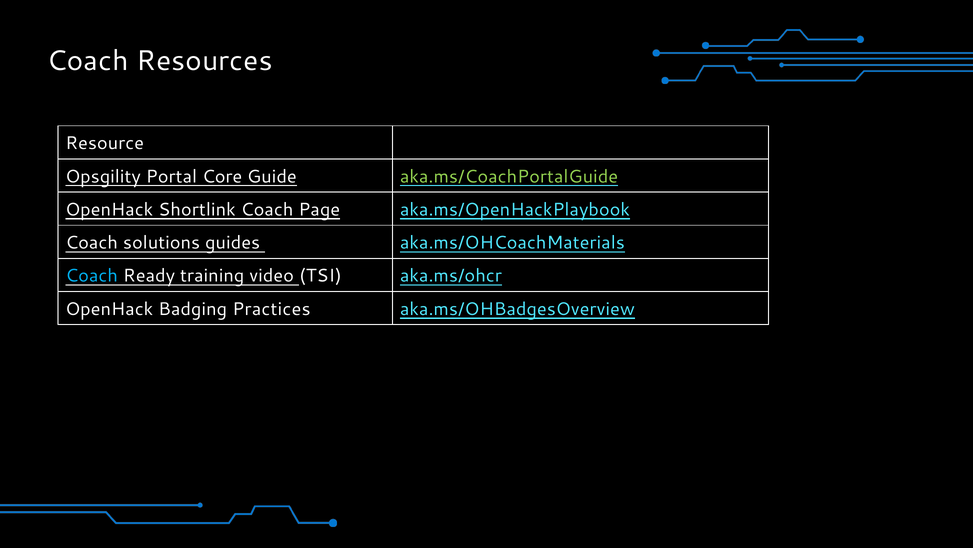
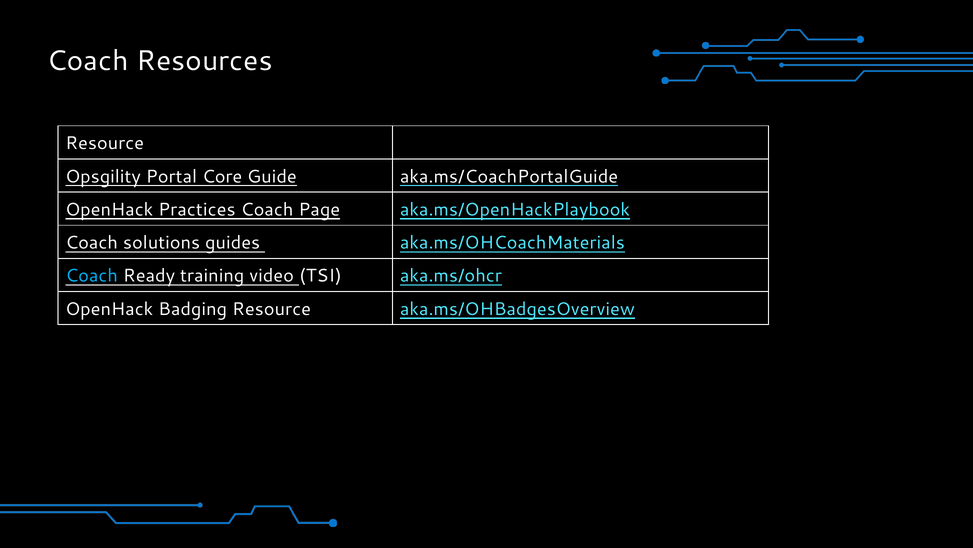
aka.ms/CoachPortalGuide colour: light green -> white (509, 176)
Shortlink: Shortlink -> Practices (197, 209)
Badging Practices: Practices -> Resource (272, 309)
